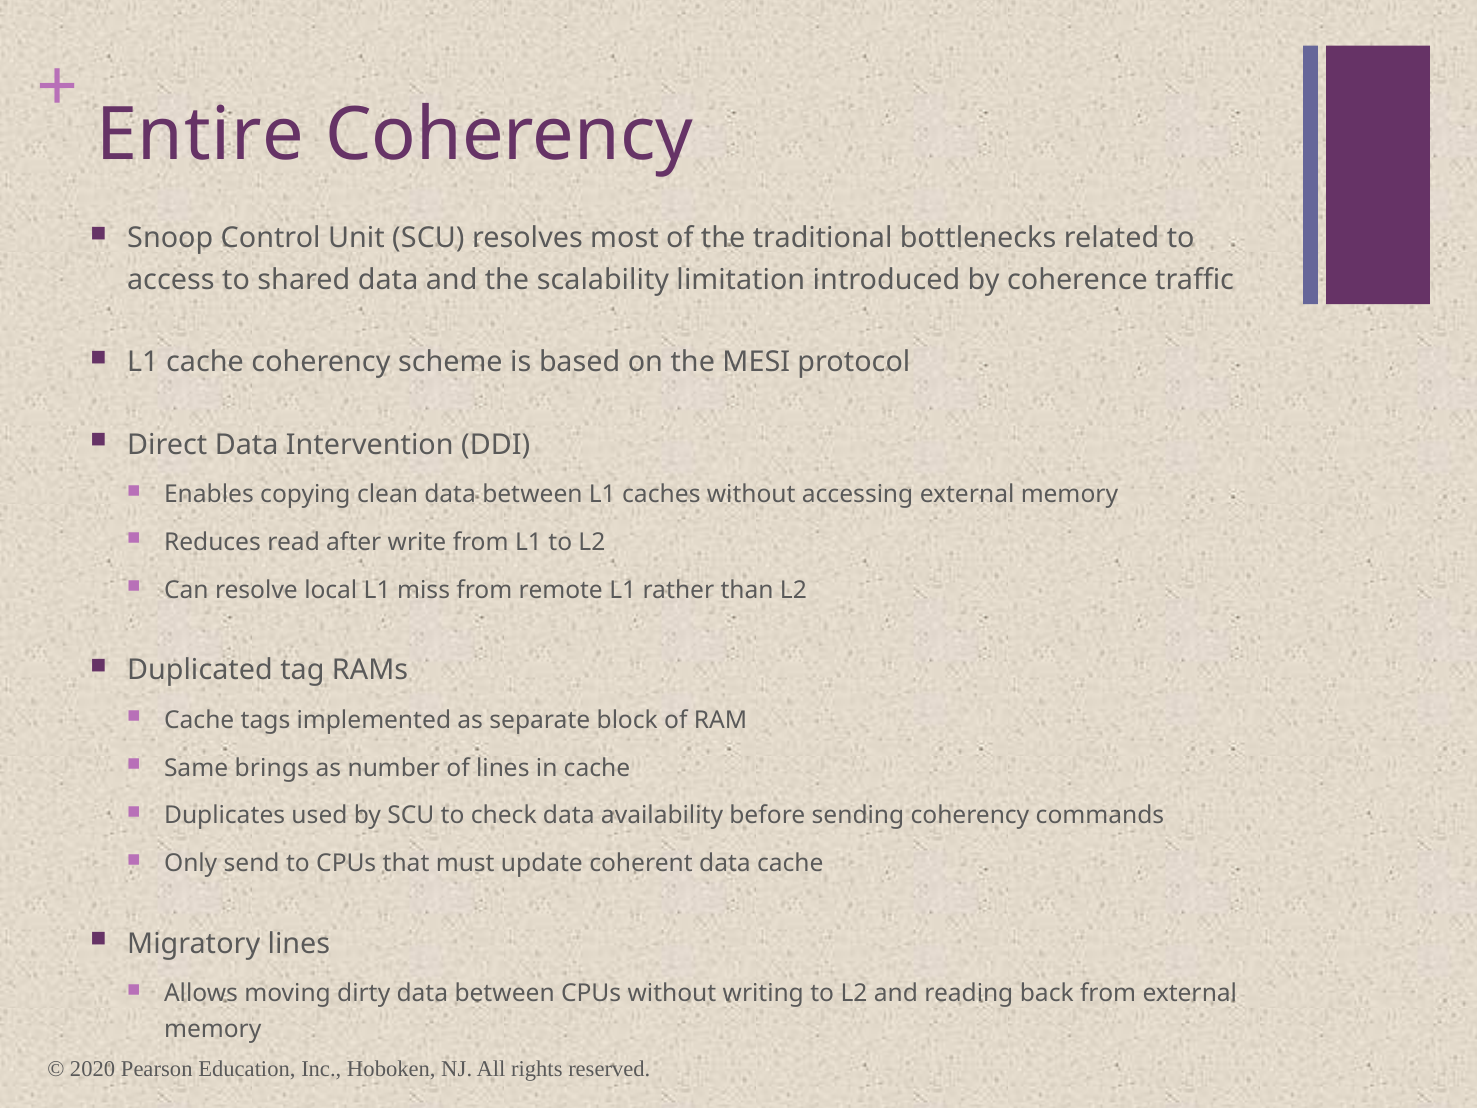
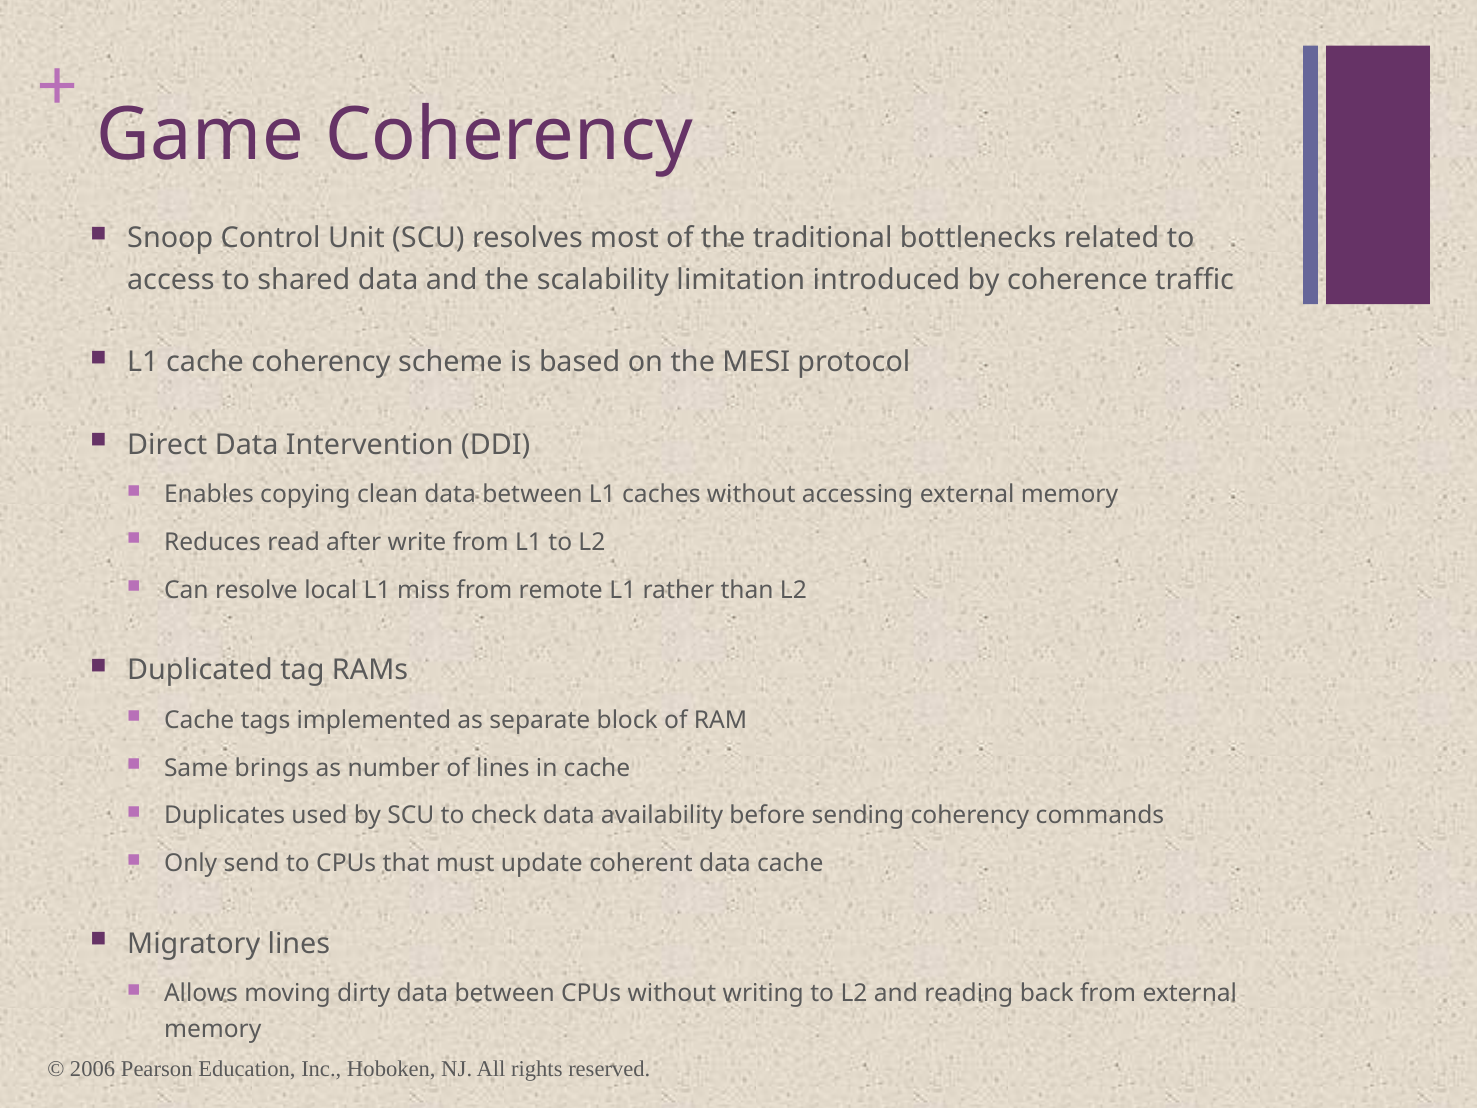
Entire: Entire -> Game (200, 135)
2020: 2020 -> 2006 (93, 1069)
